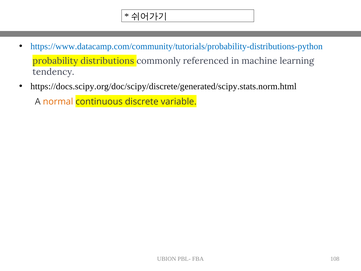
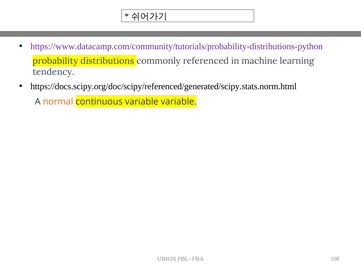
https://www.datacamp.com/community/tutorials/probability-distributions-python colour: blue -> purple (177, 46)
https://docs.scipy.org/doc/scipy/discrete/generated/scipy.stats.norm.html: https://docs.scipy.org/doc/scipy/discrete/generated/scipy.stats.norm.html -> https://docs.scipy.org/doc/scipy/referenced/generated/scipy.stats.norm.html (164, 86)
continuous discrete: discrete -> variable (142, 102)
